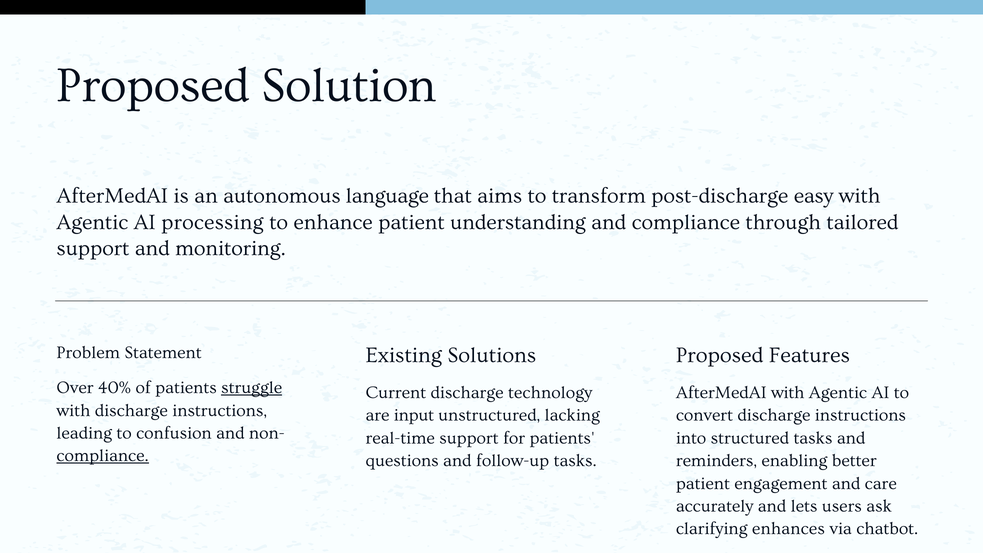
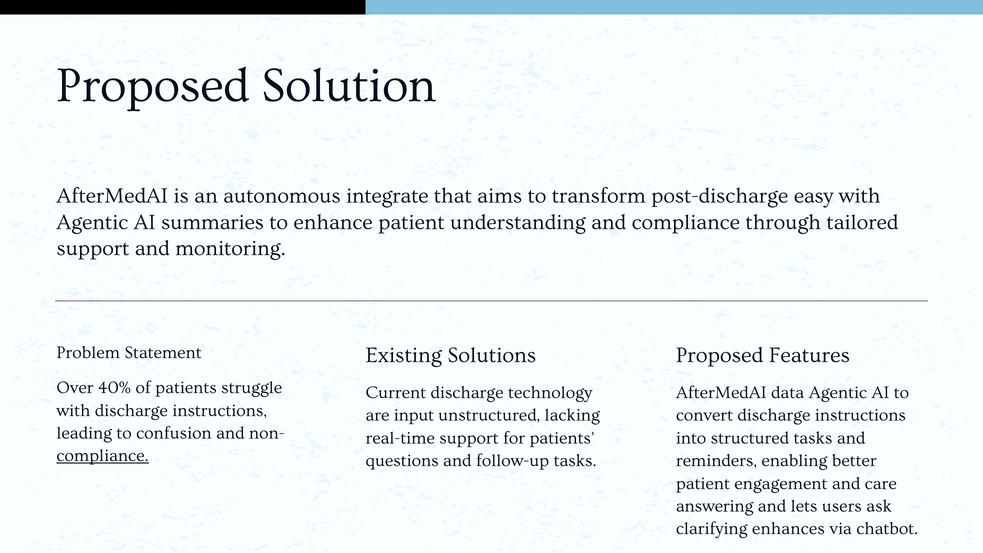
language: language -> integrate (387, 196)
processing: processing -> summaries (213, 222)
struggle underline: present -> none (252, 388)
AfterMedAI with: with -> data (788, 393)
accurately: accurately -> answering (715, 506)
